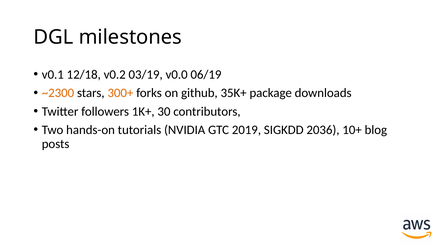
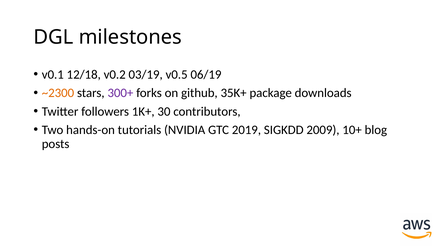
v0.0: v0.0 -> v0.5 (177, 74)
300+ colour: orange -> purple (120, 93)
2036: 2036 -> 2009 (323, 130)
